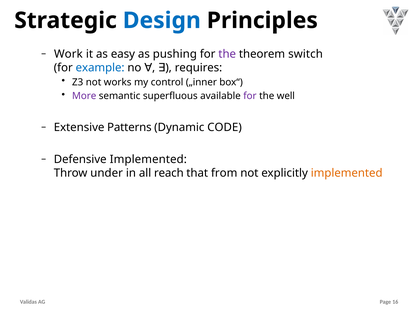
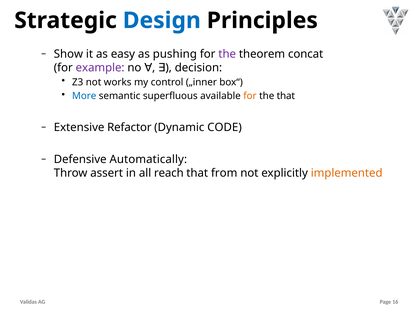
Work: Work -> Show (68, 54)
switch: switch -> concat (306, 54)
example colour: blue -> purple (100, 68)
requires: requires -> decision (198, 68)
More colour: purple -> blue (84, 96)
for colour: purple -> orange (250, 96)
the well: well -> that (286, 96)
Patterns: Patterns -> Refactor (129, 127)
Defensive Implemented: Implemented -> Automatically (148, 159)
under: under -> assert (107, 173)
